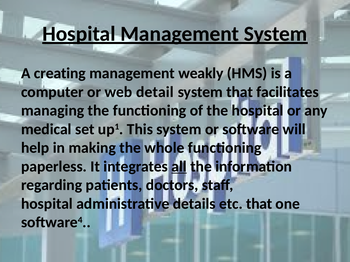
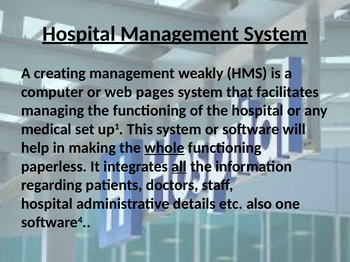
detail: detail -> pages (155, 92)
whole underline: none -> present (164, 148)
etc that: that -> also (259, 204)
